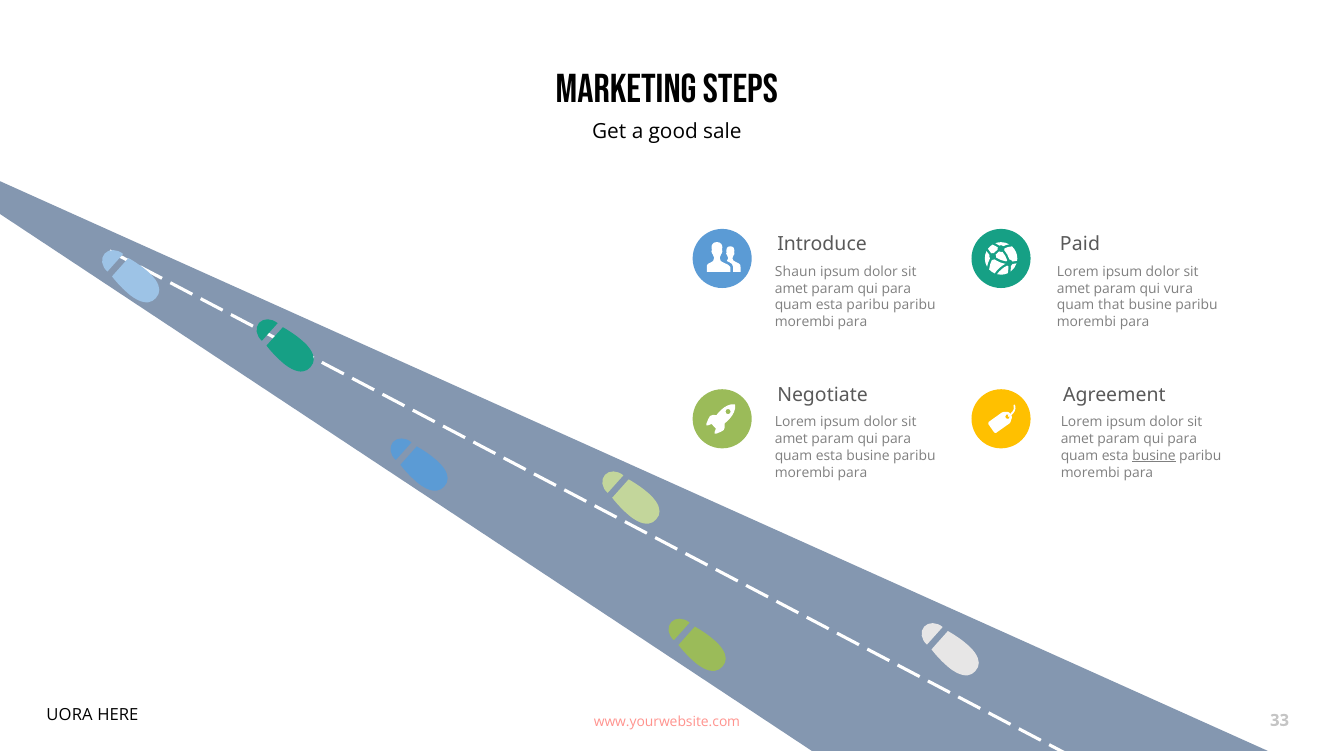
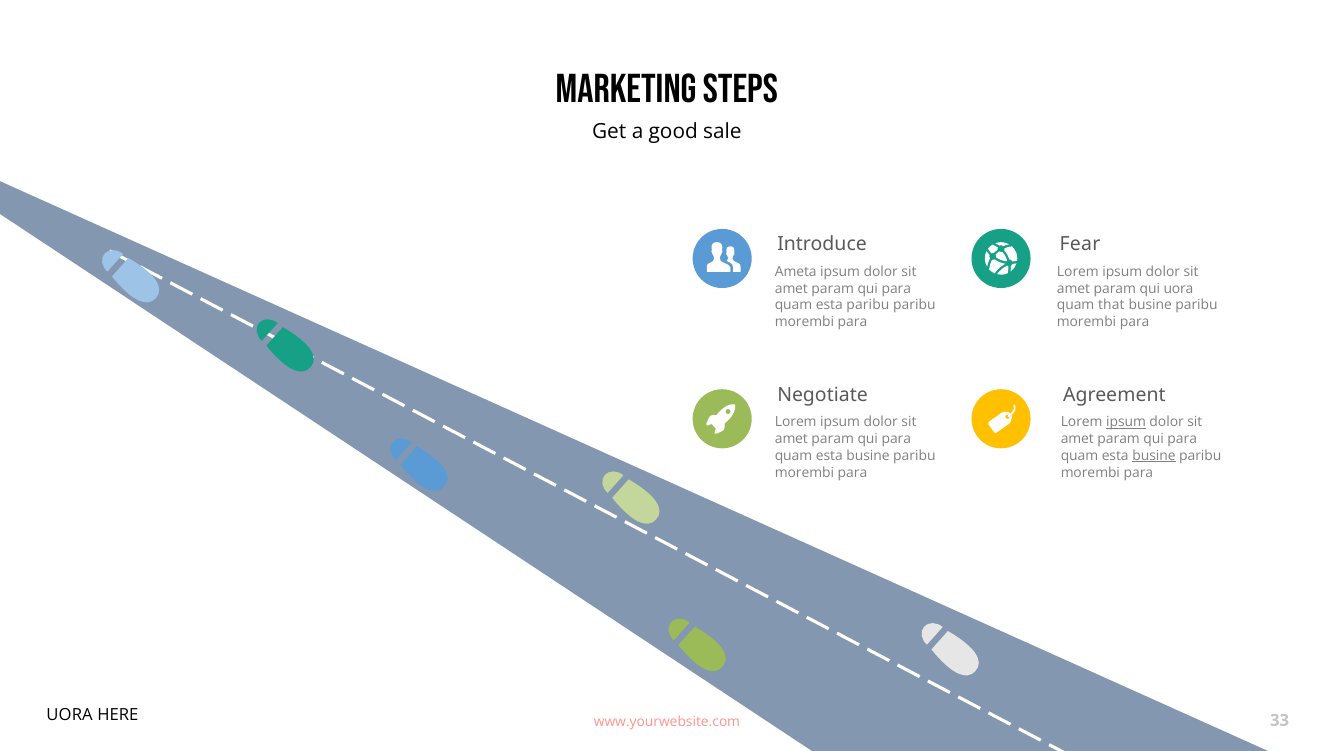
Paid: Paid -> Fear (1080, 244)
Shaun: Shaun -> Ameta (796, 272)
qui vura: vura -> uora (1179, 288)
ipsum underline: none -> present (1126, 422)
